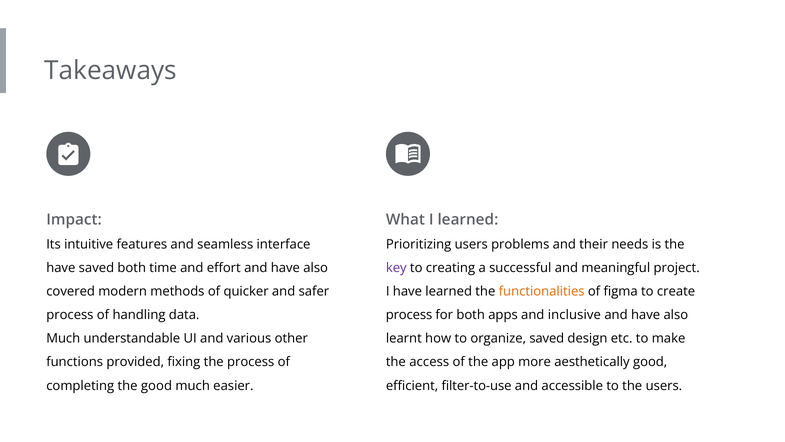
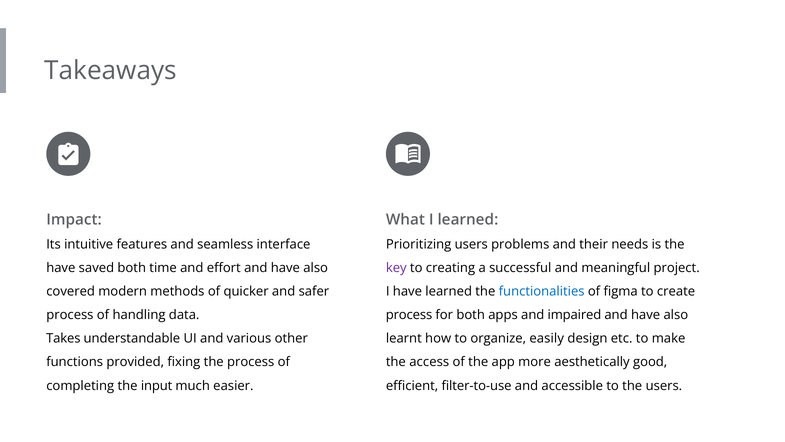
functionalities colour: orange -> blue (542, 291)
inclusive: inclusive -> impaired (574, 315)
Much: Much -> Takes (63, 338)
organize saved: saved -> easily (547, 338)
the good: good -> input (157, 385)
